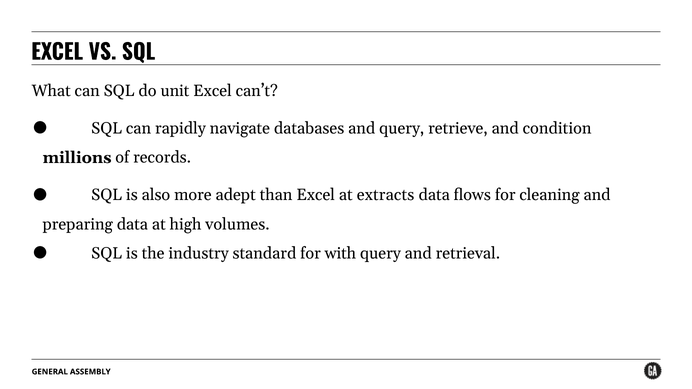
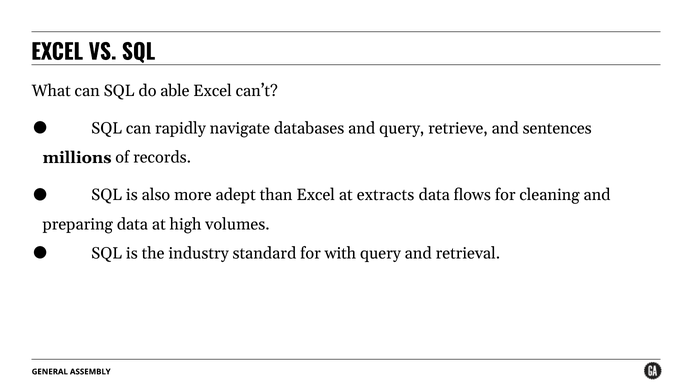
unit: unit -> able (175, 91)
condition: condition -> sentences (557, 128)
